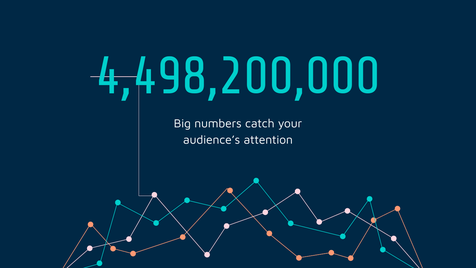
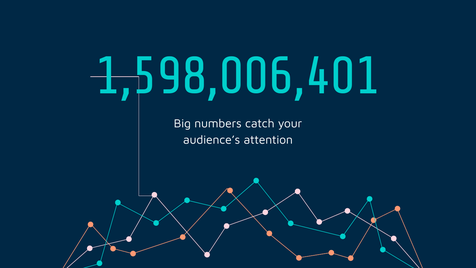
4,498,200,000: 4,498,200,000 -> 1,598,006,401 (238, 76)
